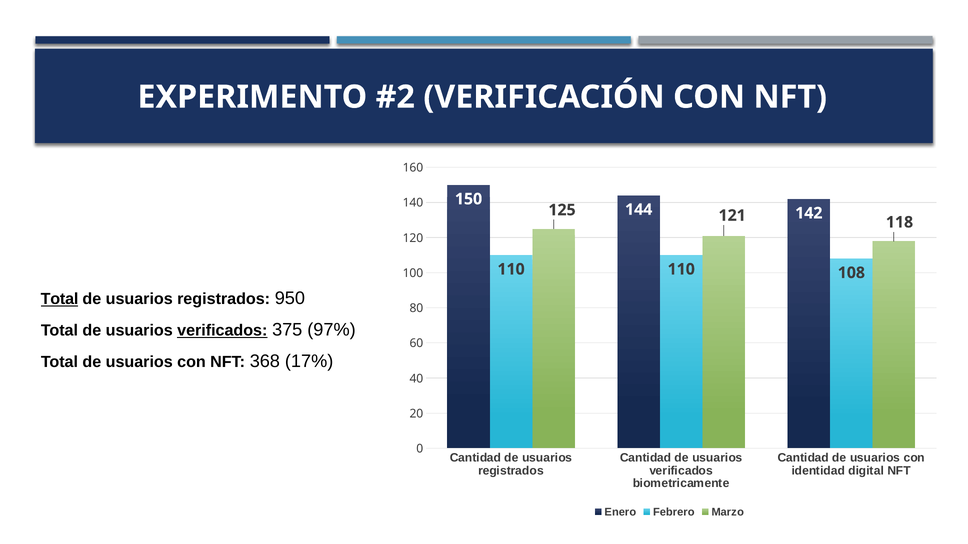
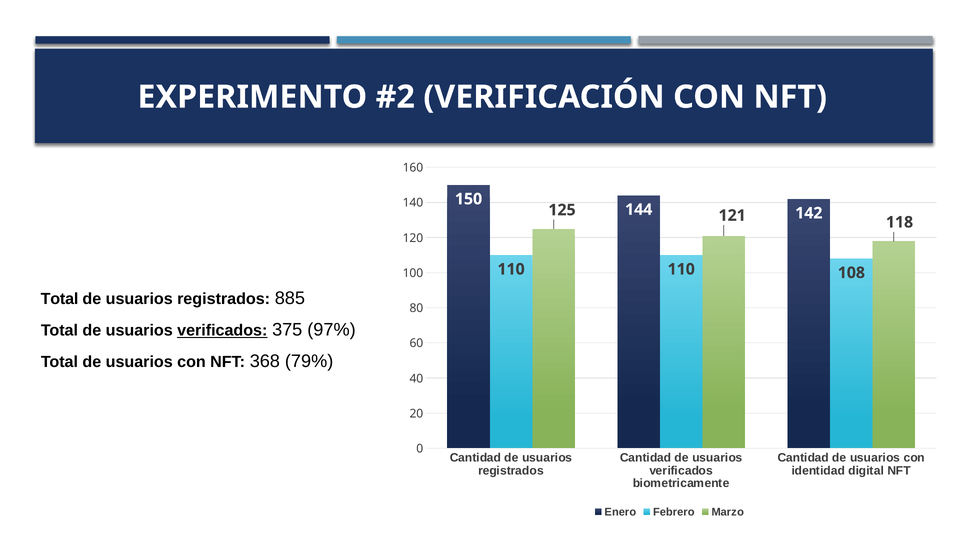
Total underline: present -> none (60, 299)
950: 950 -> 885 (290, 299)
17%: 17% -> 79% (309, 362)
